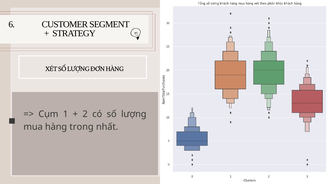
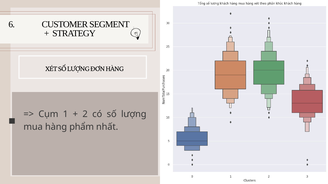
trong: trong -> phẩm (82, 127)
